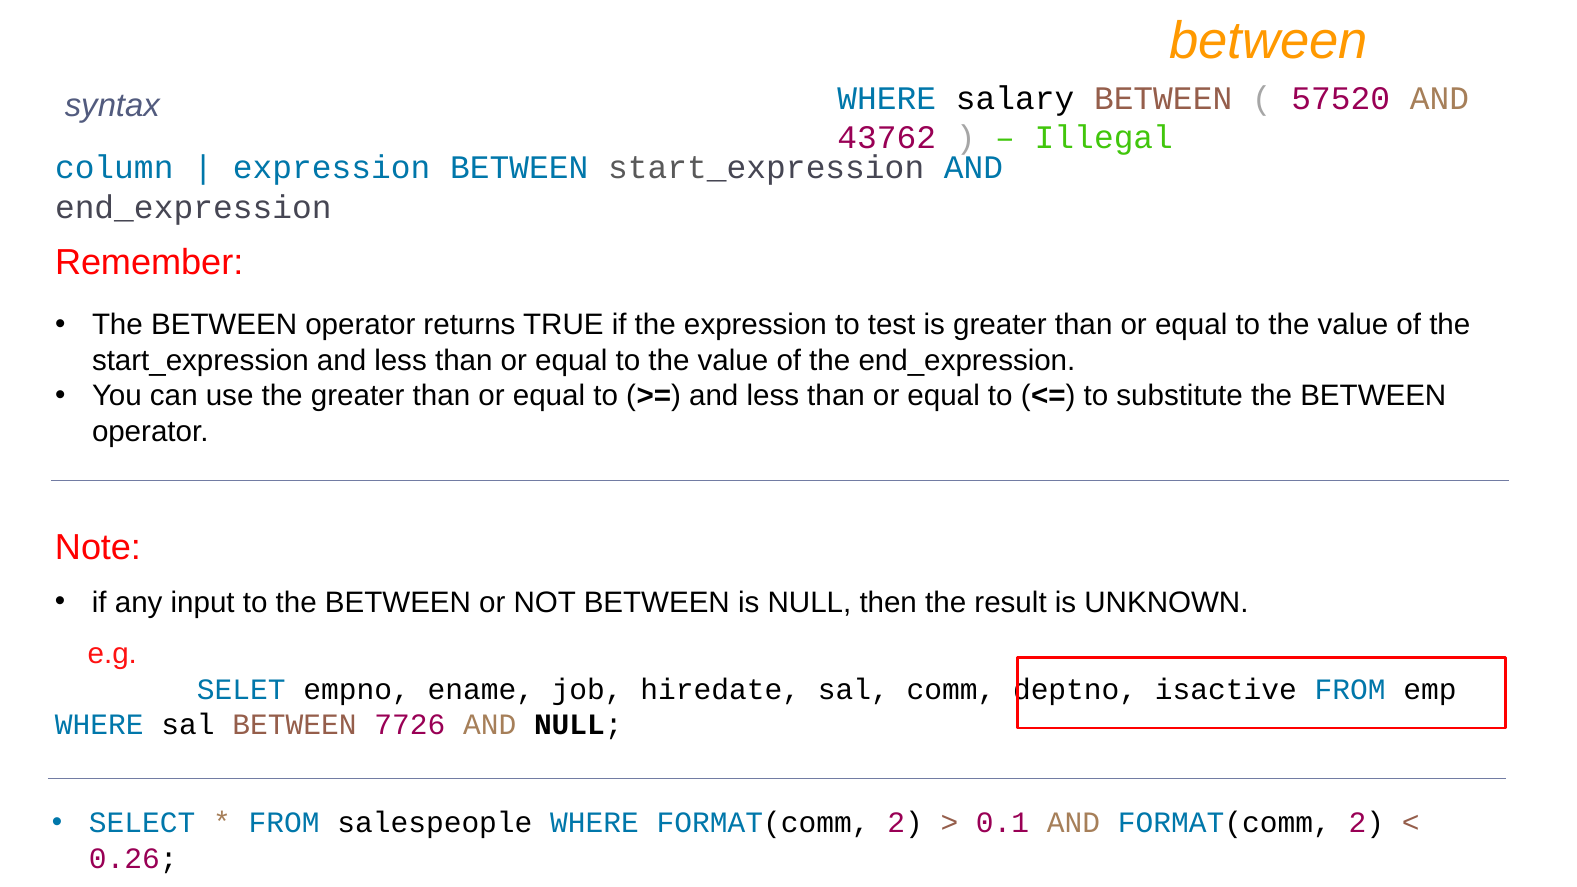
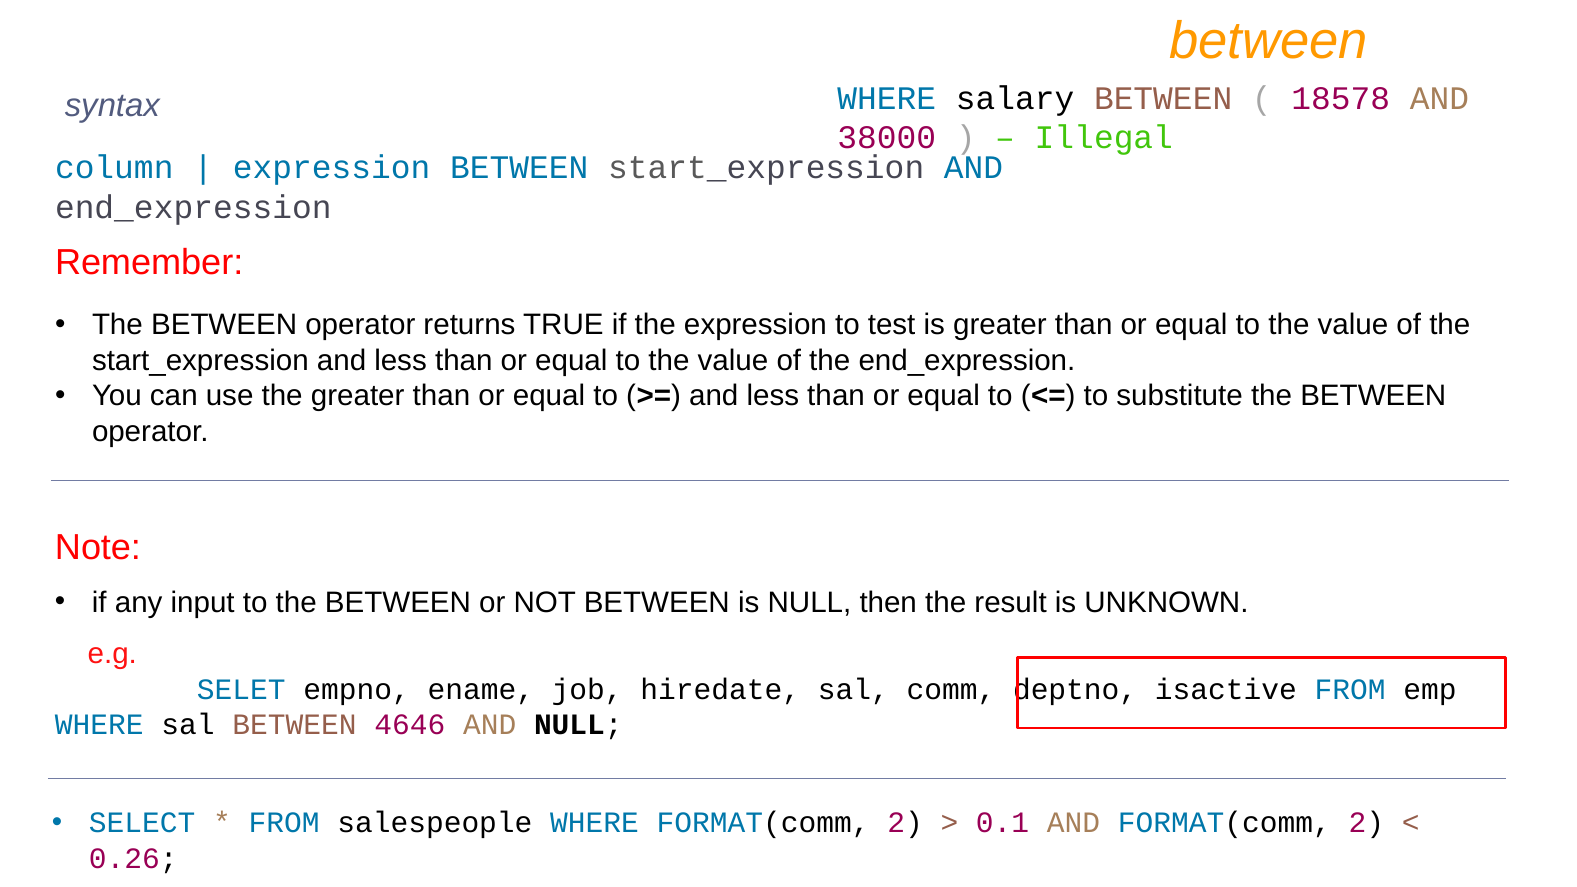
57520: 57520 -> 18578 (1341, 99)
43762: 43762 -> 38000 (887, 138)
7726: 7726 -> 4646 (410, 725)
